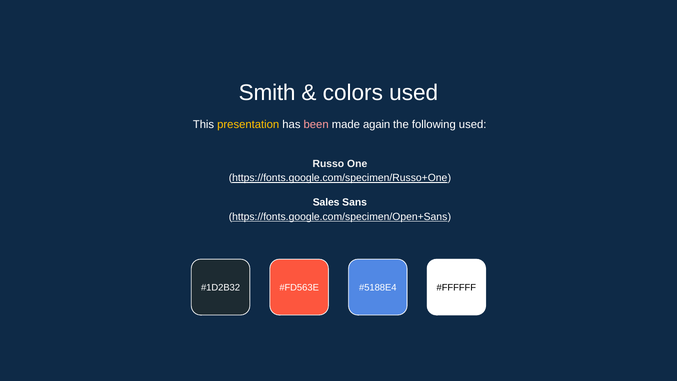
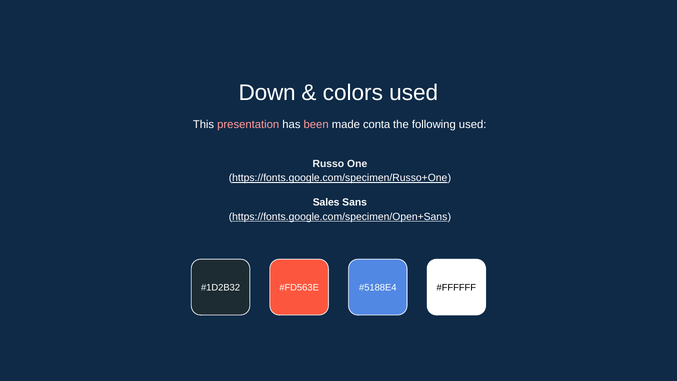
Smith: Smith -> Down (267, 93)
presentation colour: yellow -> pink (248, 124)
again: again -> conta (377, 124)
